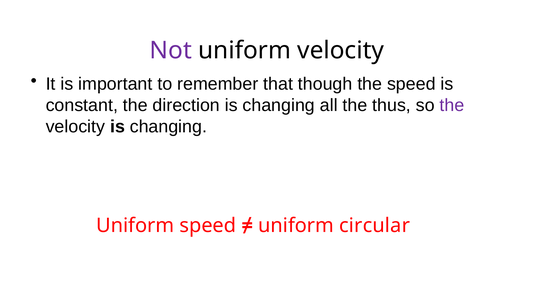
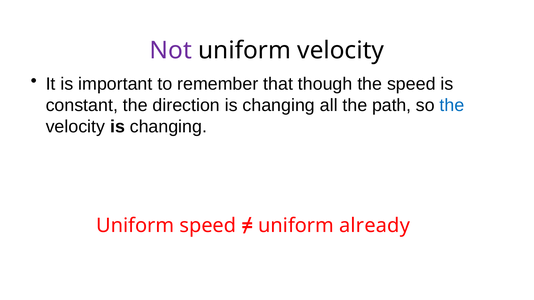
thus: thus -> path (392, 105)
the colour: purple -> blue (452, 105)
circular: circular -> already (375, 226)
